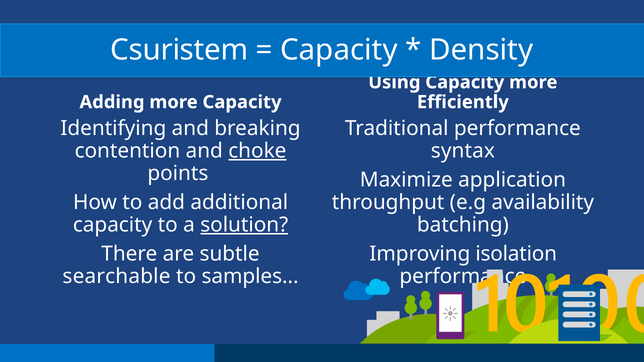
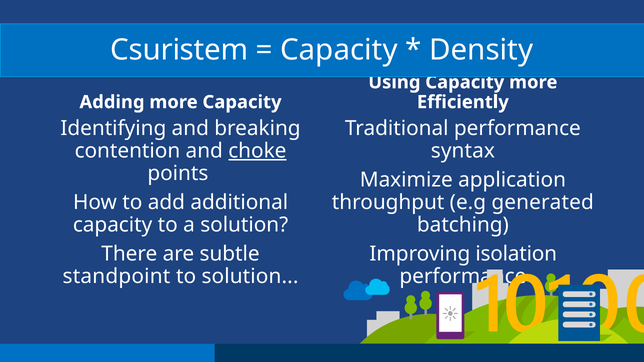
availability: availability -> generated (543, 203)
solution underline: present -> none (244, 225)
searchable: searchable -> standpoint (116, 277)
to samples: samples -> solution (250, 277)
